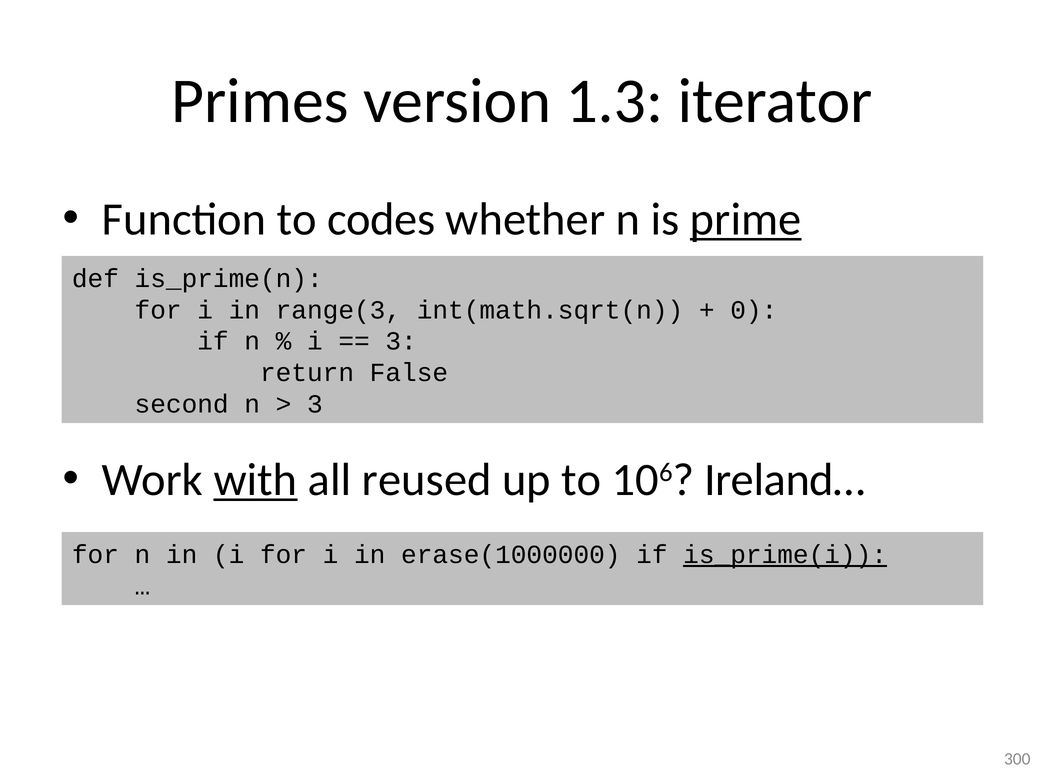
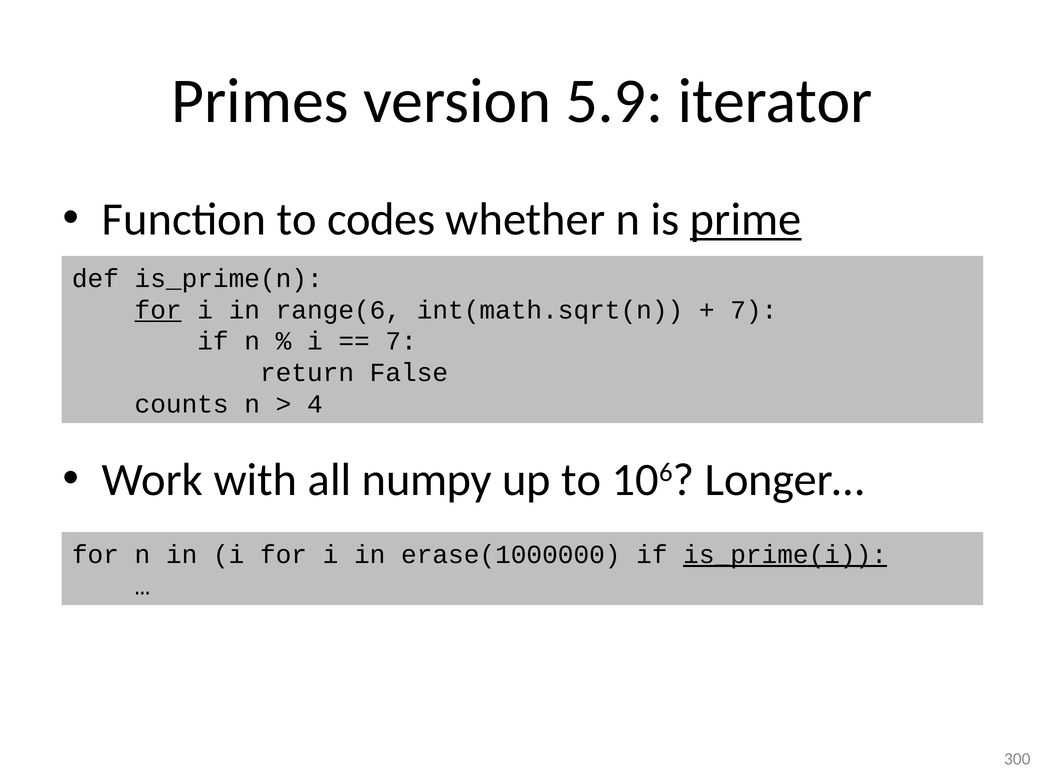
1.3: 1.3 -> 5.9 (614, 101)
for underline: none -> present (158, 310)
range(3: range(3 -> range(6 (338, 310)
0: 0 -> 7 (754, 310)
3: 3 -> 7 (401, 341)
second: second -> counts (182, 404)
3: 3 -> 4 (315, 404)
with underline: present -> none (255, 480)
reused: reused -> numpy (427, 480)
Ireland…: Ireland… -> Longer… (785, 480)
